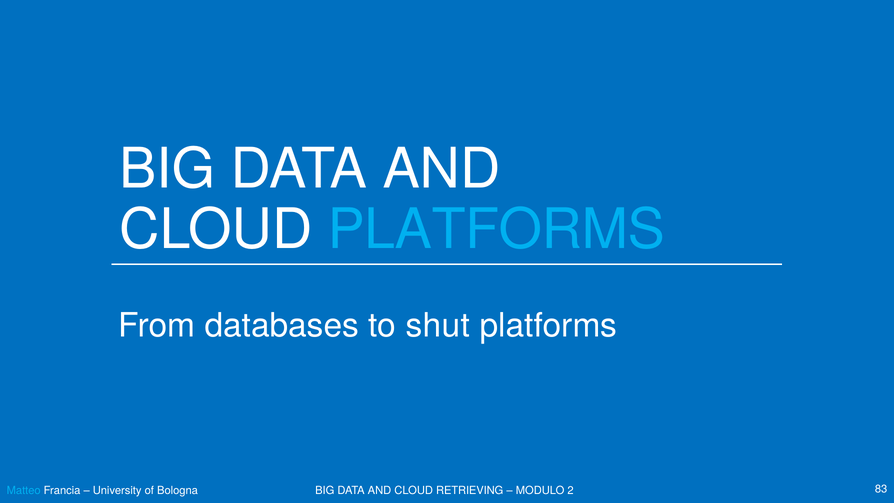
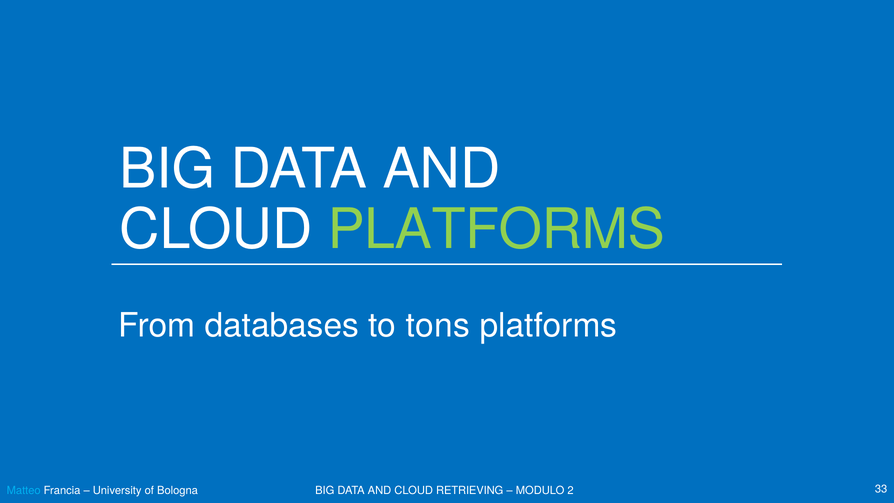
PLATFORMS colour: light blue -> light green (496, 230)
shut: shut -> tons (438, 325)
83: 83 -> 33 (881, 489)
